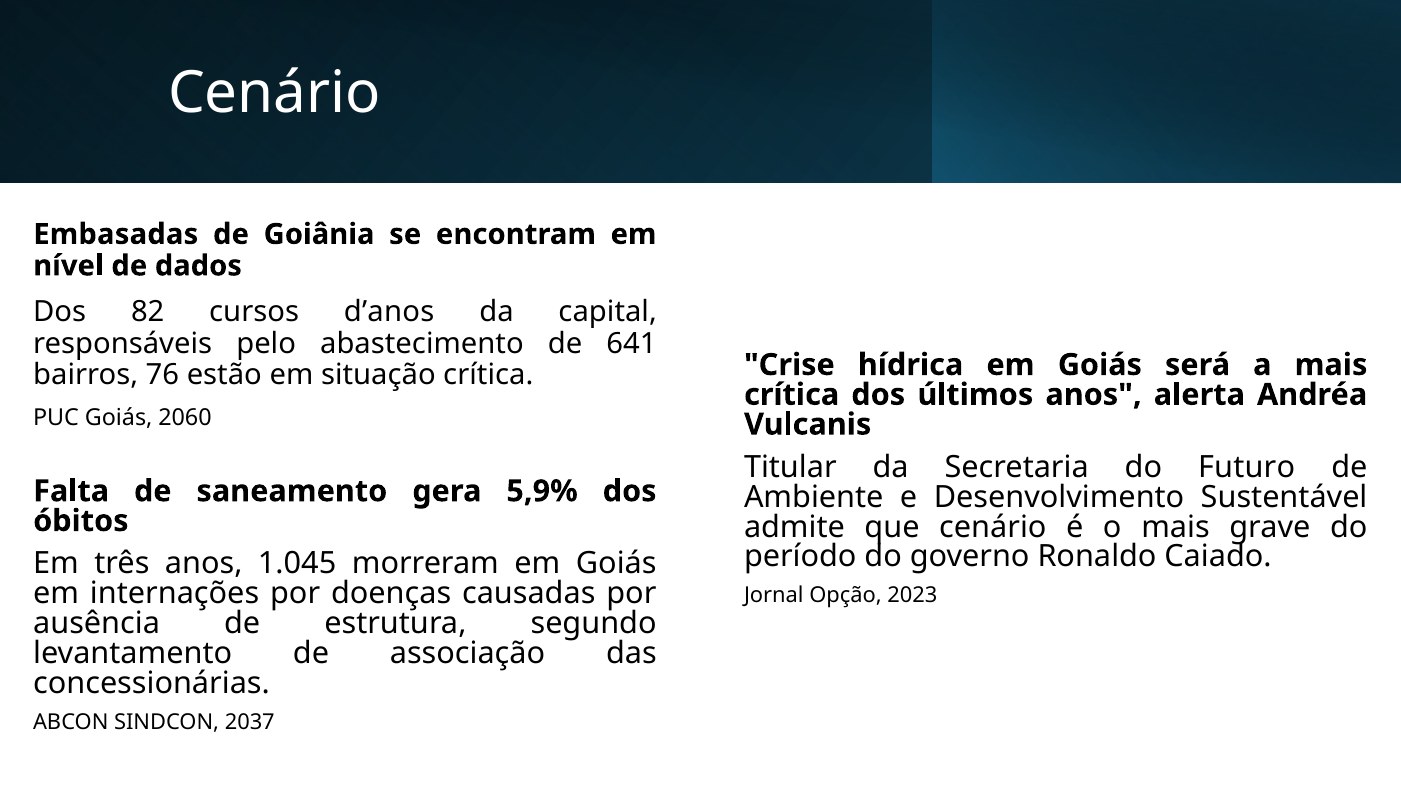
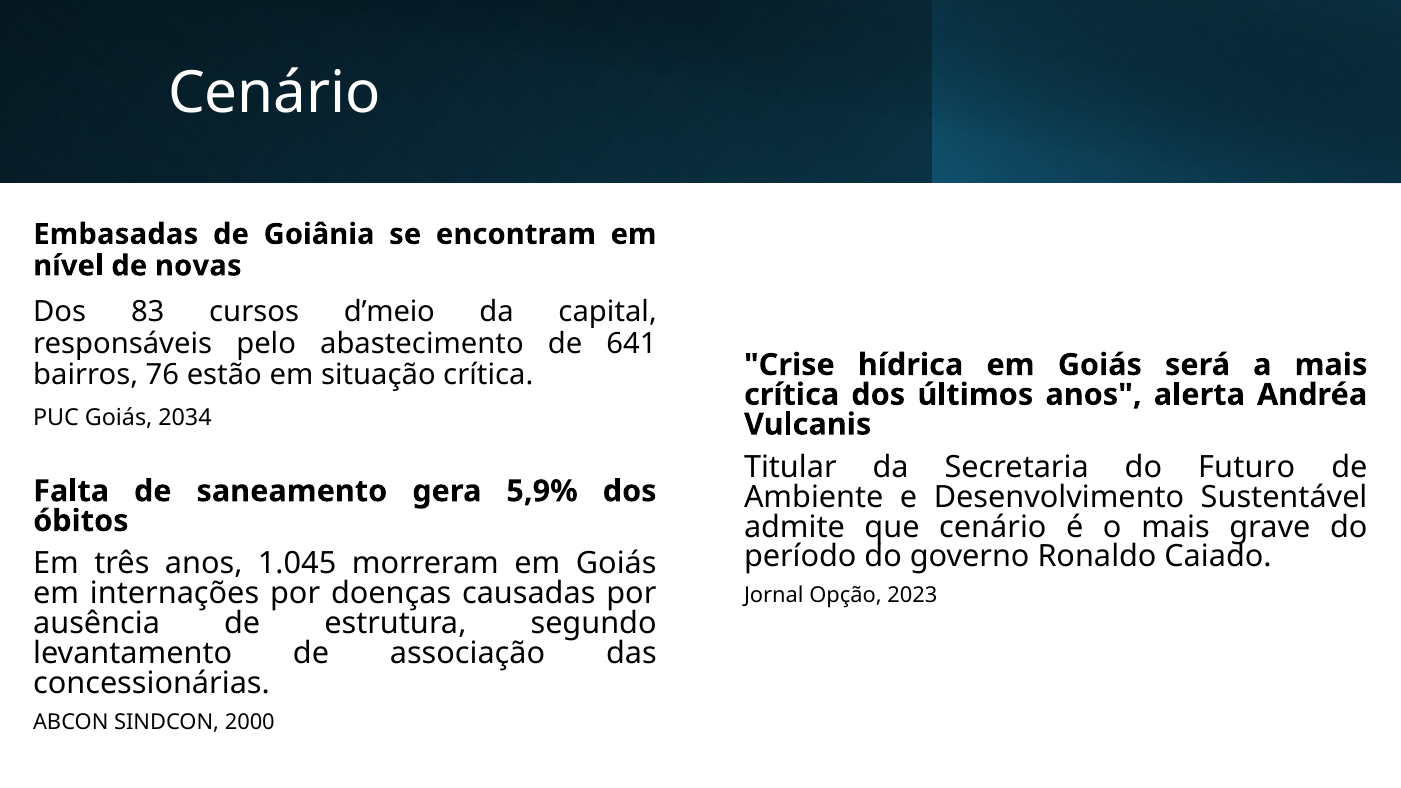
dados: dados -> novas (198, 266)
82: 82 -> 83 (148, 312)
d’anos: d’anos -> d’meio (389, 312)
2060: 2060 -> 2034 (185, 418)
2037: 2037 -> 2000 (250, 722)
